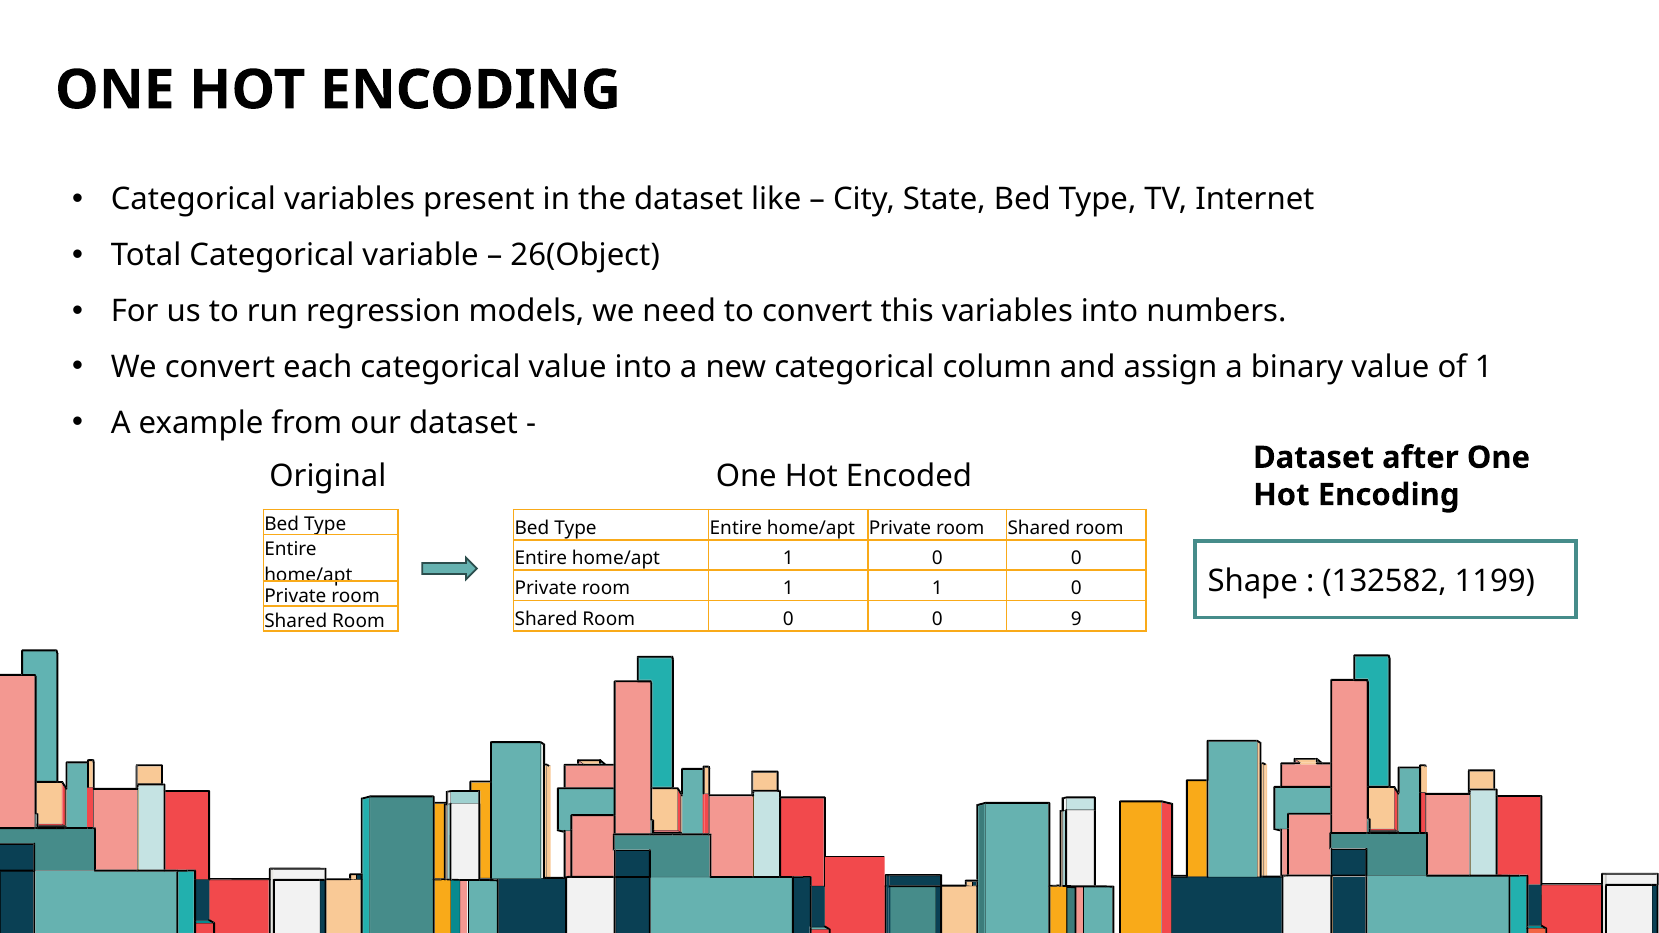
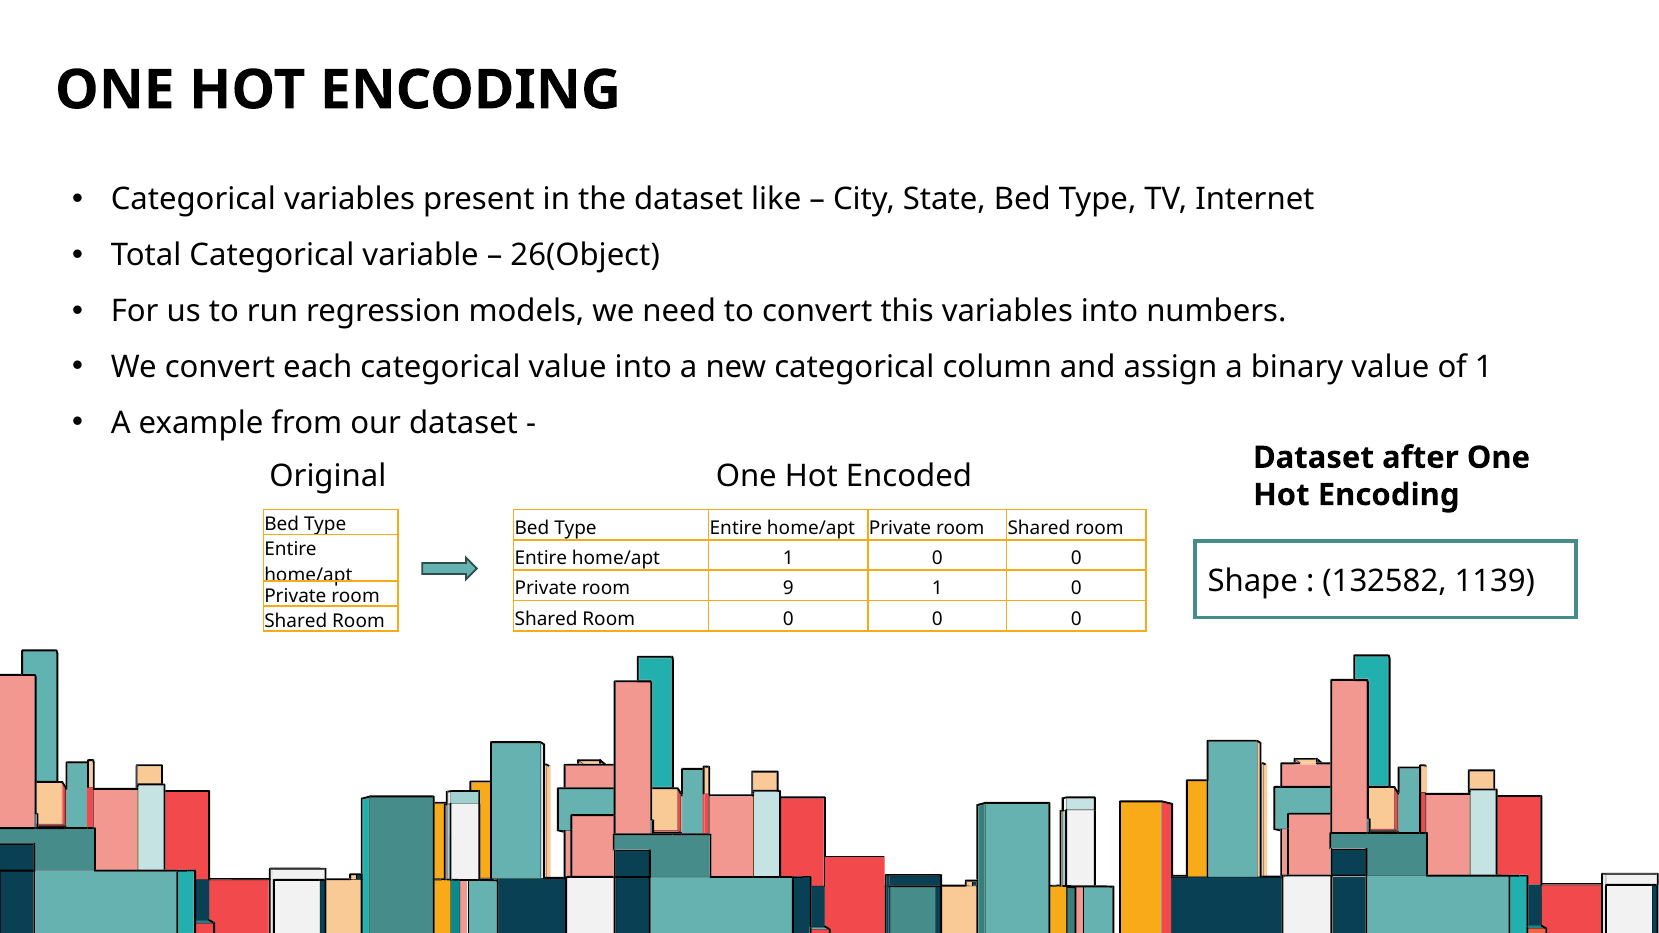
1199: 1199 -> 1139 (1495, 582)
room 1: 1 -> 9 (788, 589)
0 0 9: 9 -> 0 (1076, 619)
